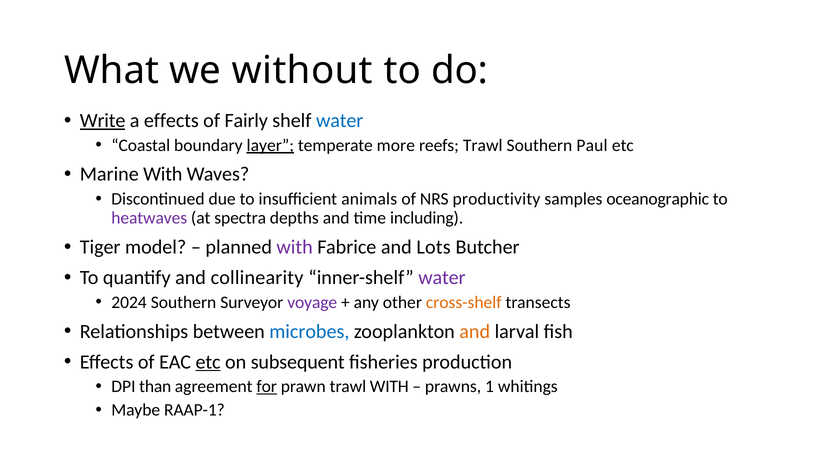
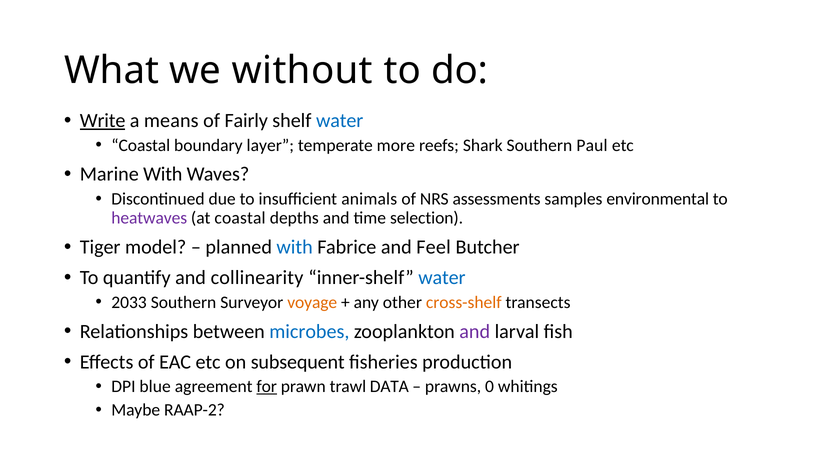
a effects: effects -> means (171, 120)
layer underline: present -> none (270, 145)
reefs Trawl: Trawl -> Shark (483, 145)
productivity: productivity -> assessments (497, 199)
oceanographic: oceanographic -> environmental (658, 199)
at spectra: spectra -> coastal (240, 218)
including: including -> selection (427, 218)
with colour: purple -> blue (295, 247)
Lots: Lots -> Feel (434, 247)
water colour: purple -> blue (442, 277)
2024: 2024 -> 2033 (129, 302)
voyage colour: purple -> orange (312, 302)
and colour: orange -> purple (475, 331)
etc underline: present -> none (208, 361)
than: than -> blue (155, 386)
trawl WITH: WITH -> DATA (389, 386)
1: 1 -> 0 (490, 386)
RAAP-1: RAAP-1 -> RAAP-2 (194, 409)
